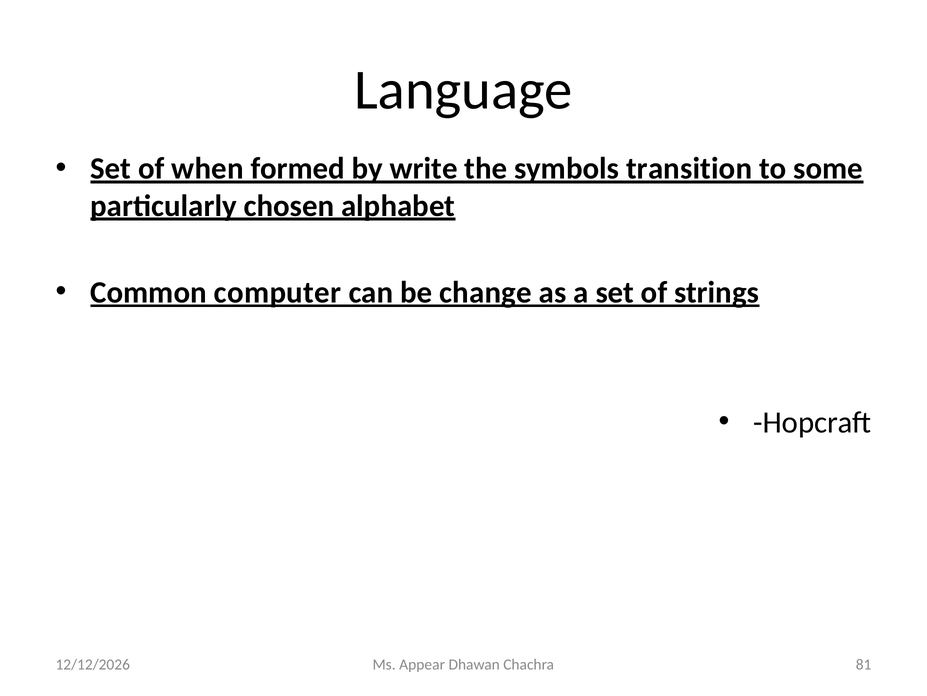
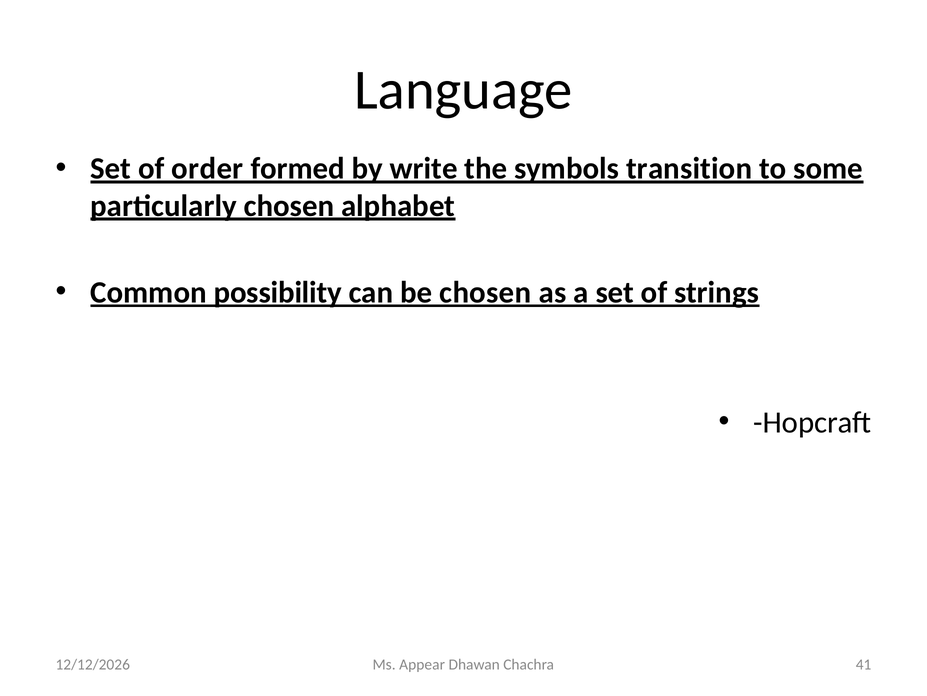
when: when -> order (207, 169)
computer: computer -> possibility (278, 292)
be change: change -> chosen (485, 292)
81: 81 -> 41 (864, 664)
